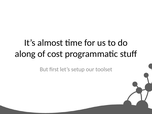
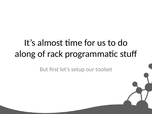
cost: cost -> rack (55, 54)
